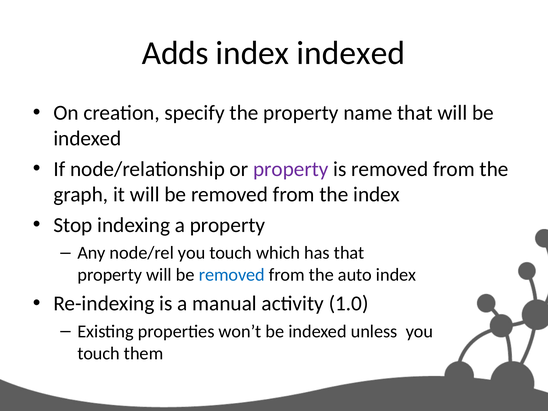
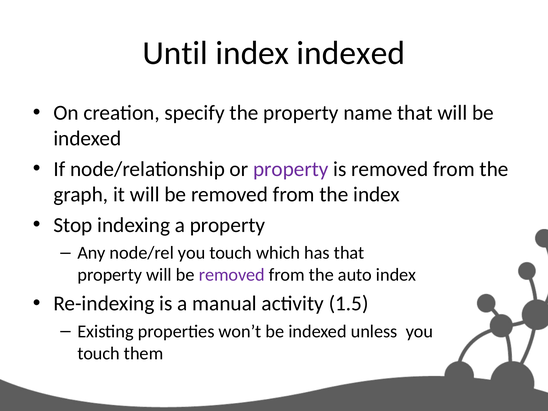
Adds: Adds -> Until (175, 53)
removed colour: blue -> purple (232, 275)
1.0: 1.0 -> 1.5 (349, 304)
